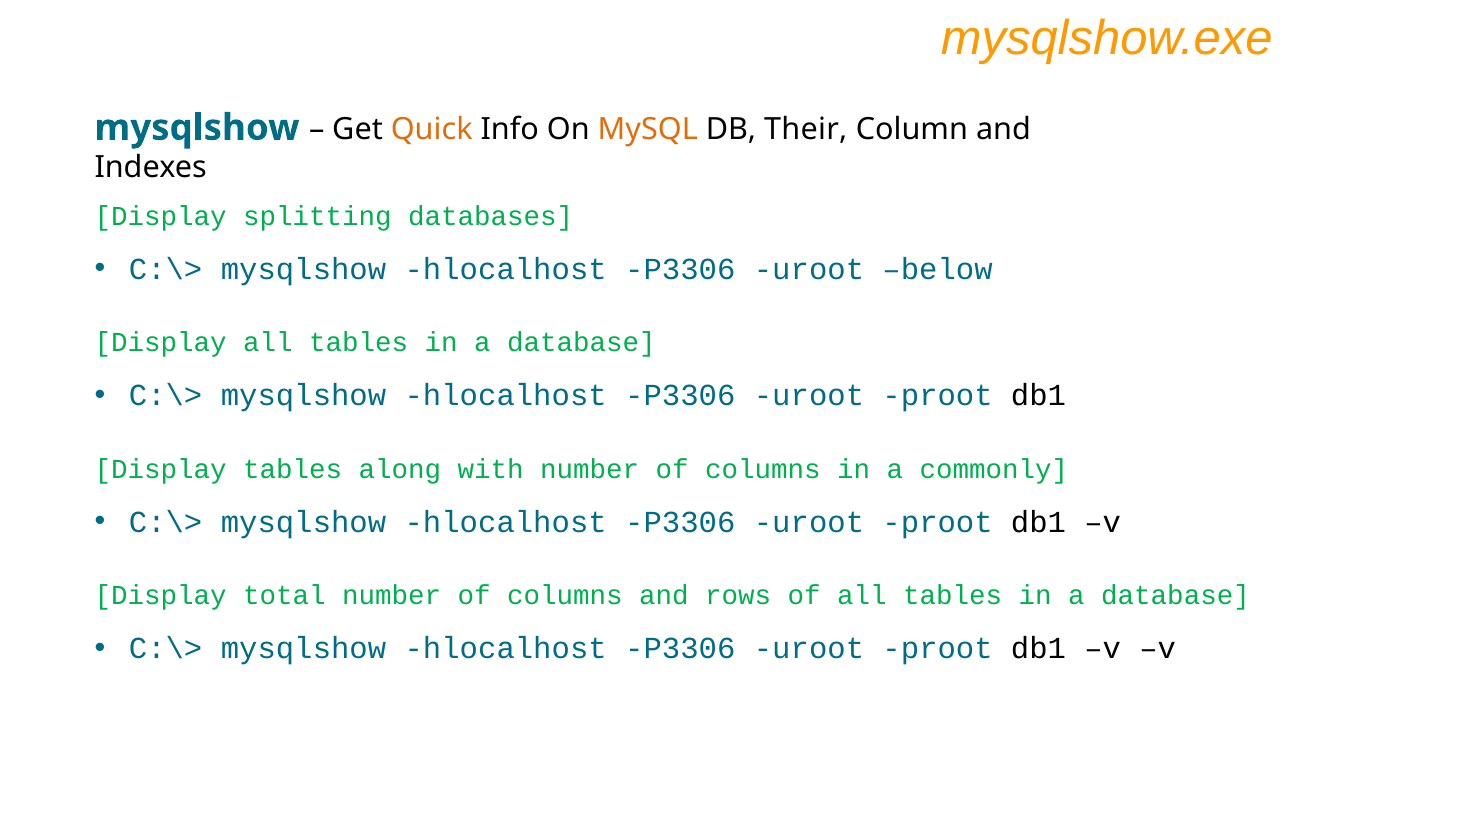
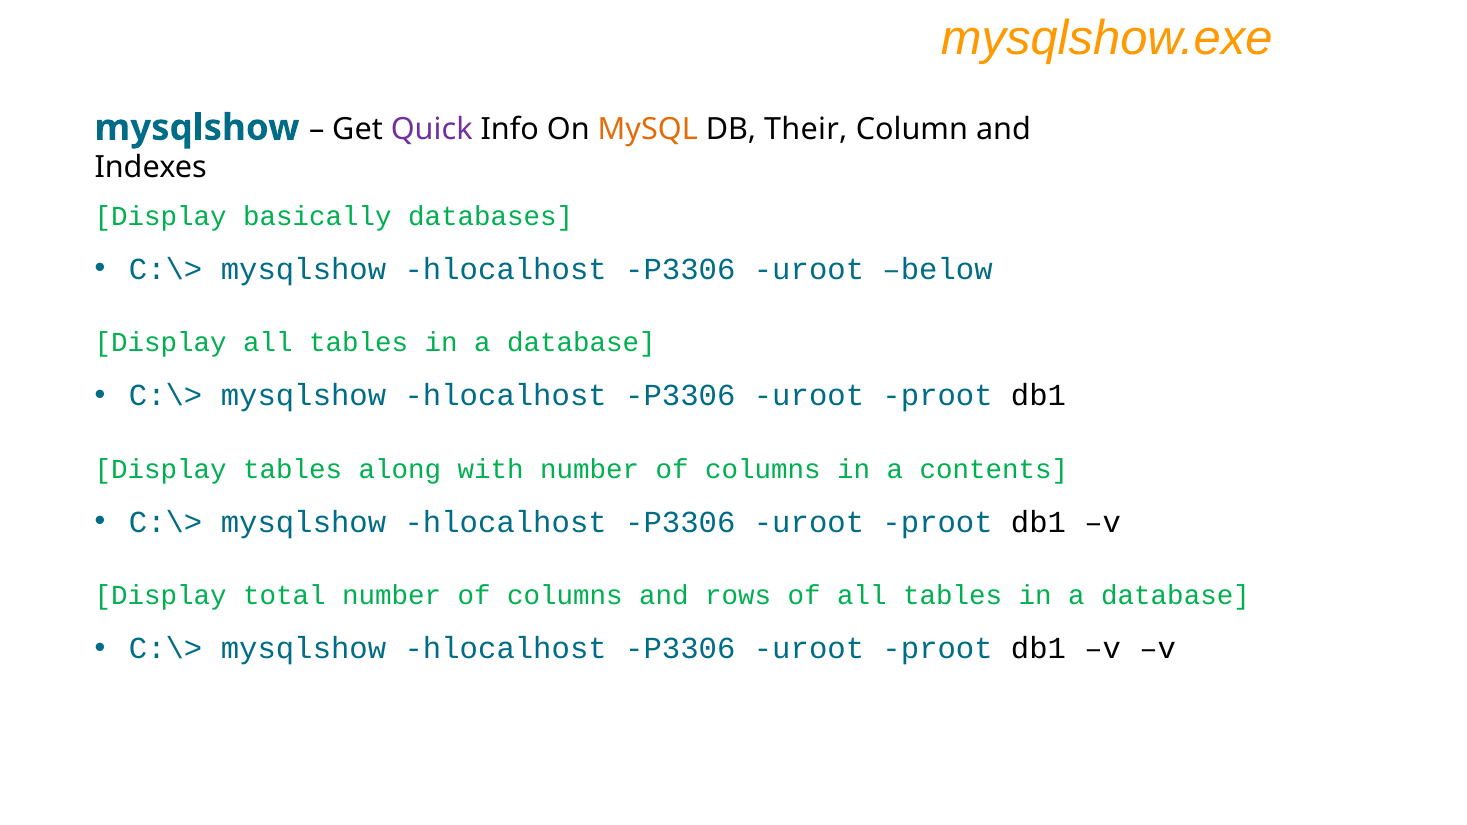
Quick colour: orange -> purple (432, 130)
splitting: splitting -> basically (317, 216)
commonly: commonly -> contents (994, 469)
